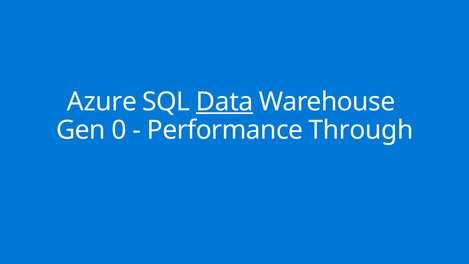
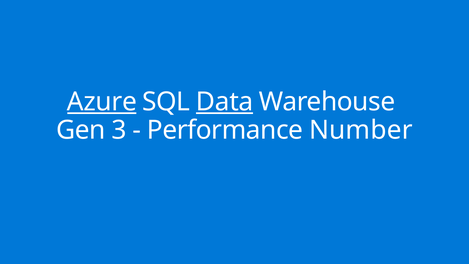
Azure underline: none -> present (102, 102)
0: 0 -> 3 (119, 130)
Through: Through -> Number (361, 130)
